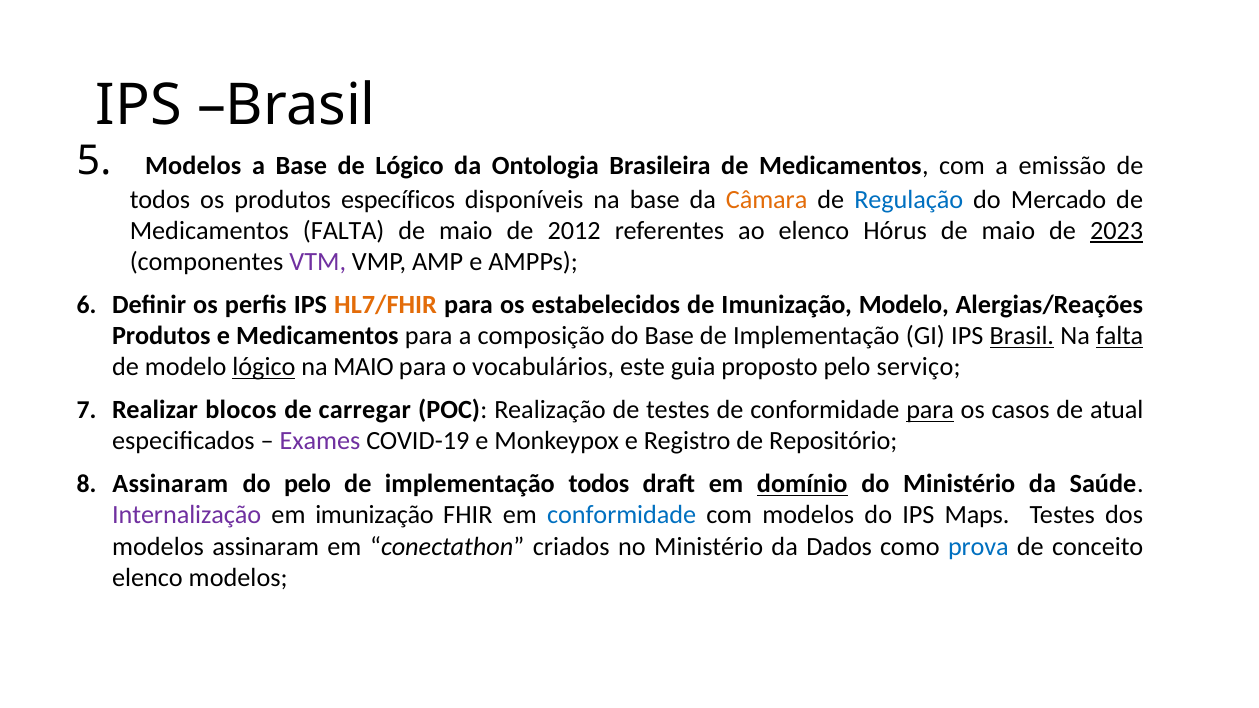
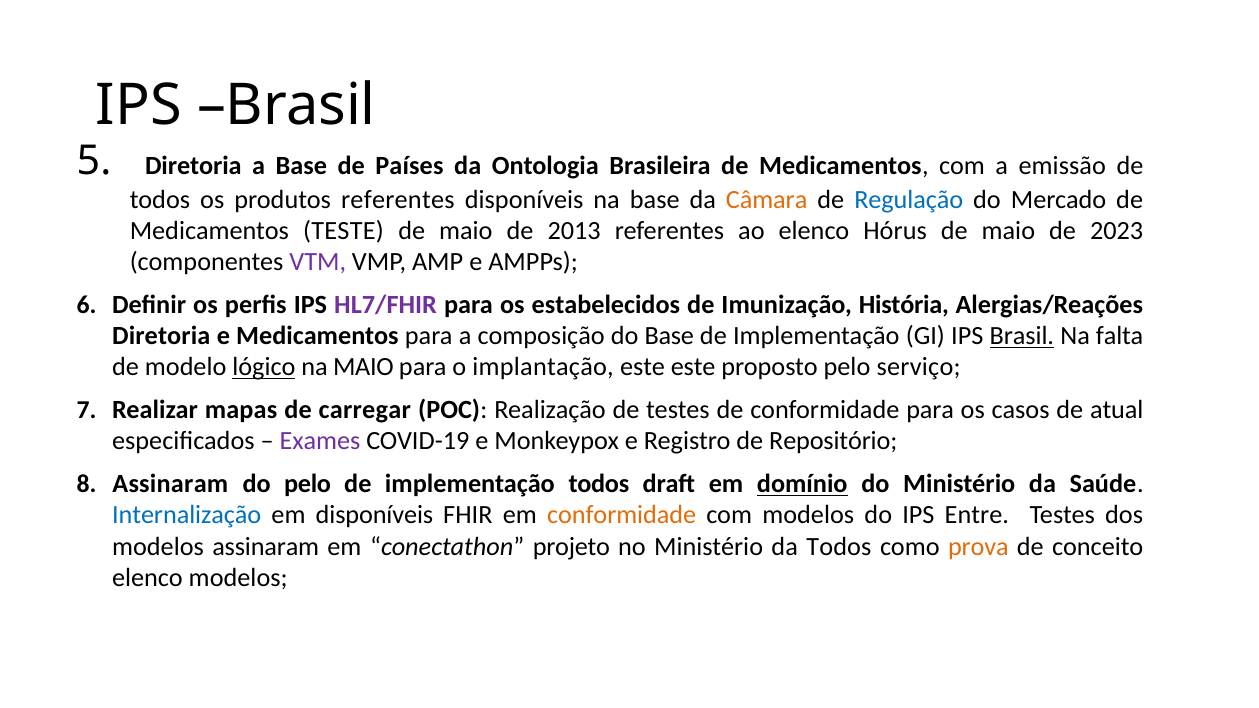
Modelos: Modelos -> Diretoria (193, 166)
de Lógico: Lógico -> Países (409, 166)
produtos específicos: específicos -> referentes (398, 200)
Medicamentos FALTA: FALTA -> TESTE (344, 231)
2012: 2012 -> 2013 (574, 231)
2023 underline: present -> none (1117, 231)
HL7/FHIR colour: orange -> purple (386, 305)
Imunização Modelo: Modelo -> História (904, 305)
Produtos: Produtos -> Diretoria (161, 336)
falta underline: present -> none (1120, 336)
vocabulários: vocabulários -> implantação (543, 367)
este guia: guia -> este (693, 367)
blocos: blocos -> mapas (241, 410)
para underline: present -> none (930, 410)
Internalização colour: purple -> blue (187, 515)
em imunização: imunização -> disponíveis (374, 515)
conformidade colour: blue -> orange (622, 515)
Maps: Maps -> Entre (977, 515)
criados: criados -> projeto (571, 547)
da Dados: Dados -> Todos (839, 547)
prova colour: blue -> orange (978, 547)
